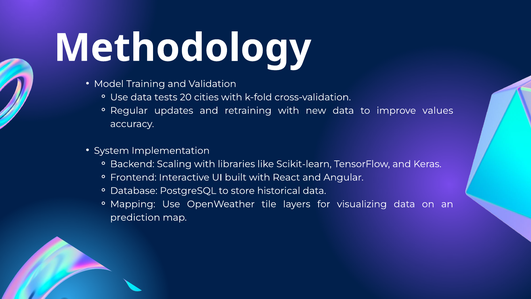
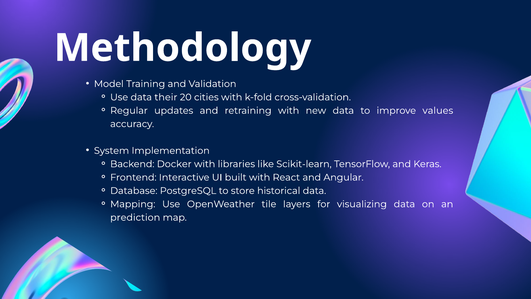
tests: tests -> their (166, 97)
Scaling: Scaling -> Docker (174, 164)
